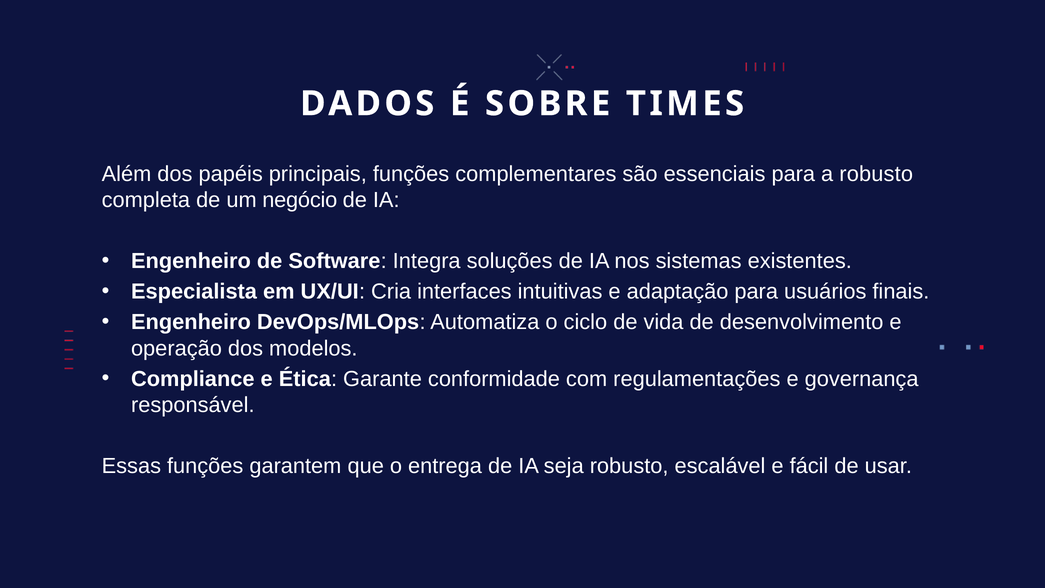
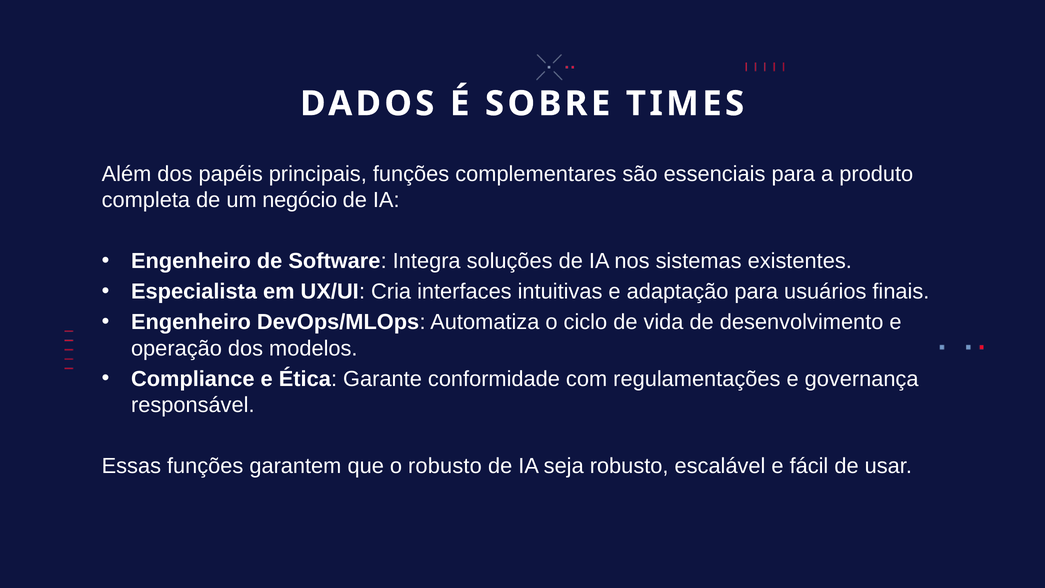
a robusto: robusto -> produto (876, 174)
o entrega: entrega -> robusto (445, 466)
